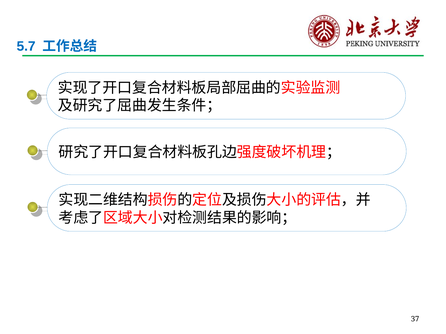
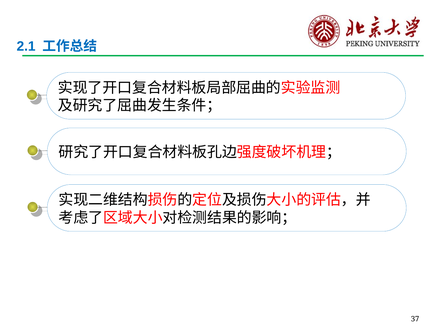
5.7: 5.7 -> 2.1 (26, 46)
